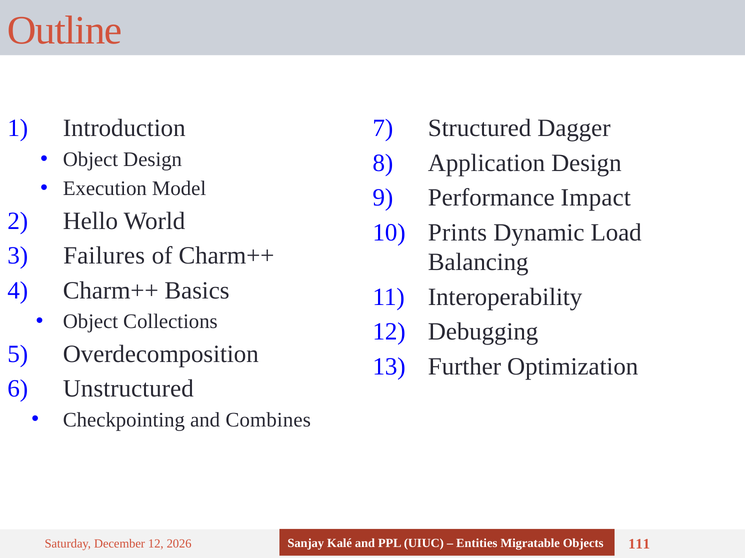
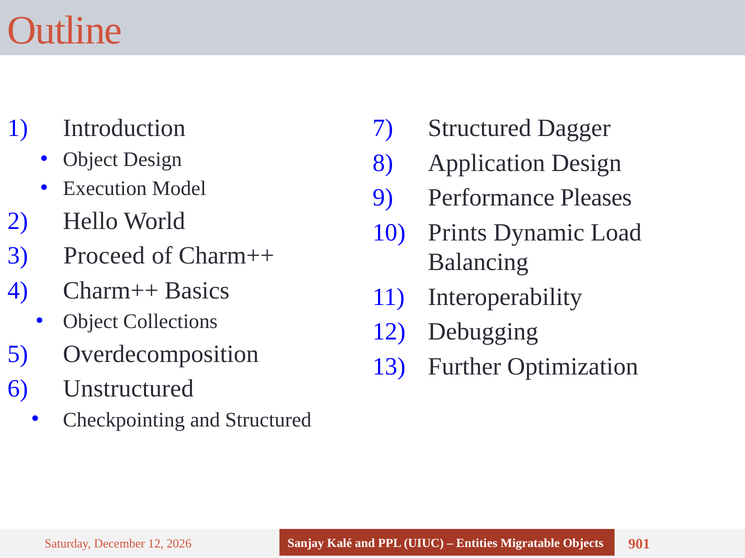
Impact: Impact -> Pleases (596, 198)
Failures: Failures -> Proceed (104, 256)
and Combines: Combines -> Structured (268, 420)
111: 111 -> 901 (639, 544)
